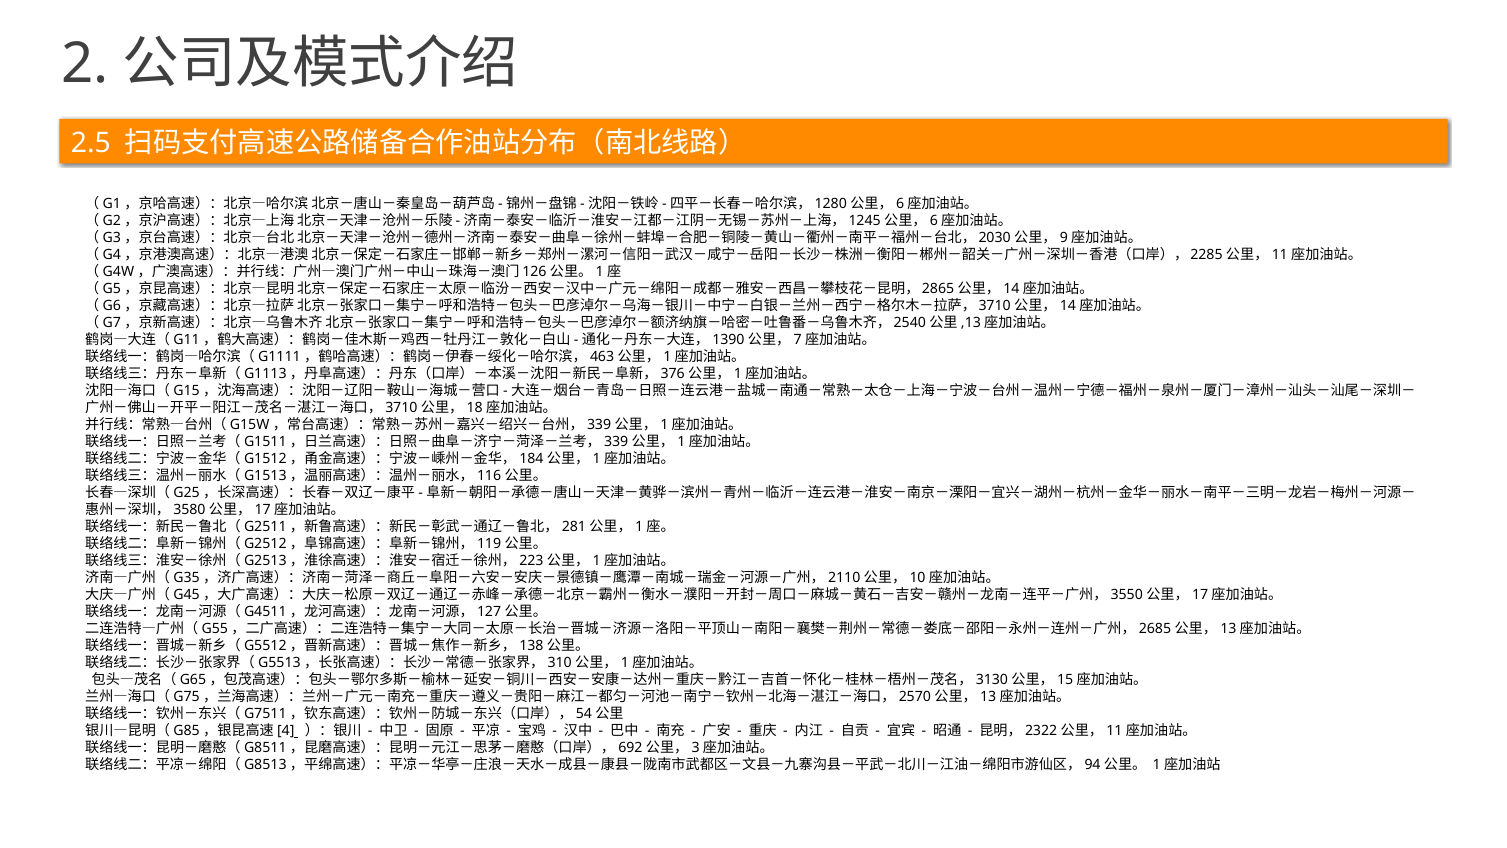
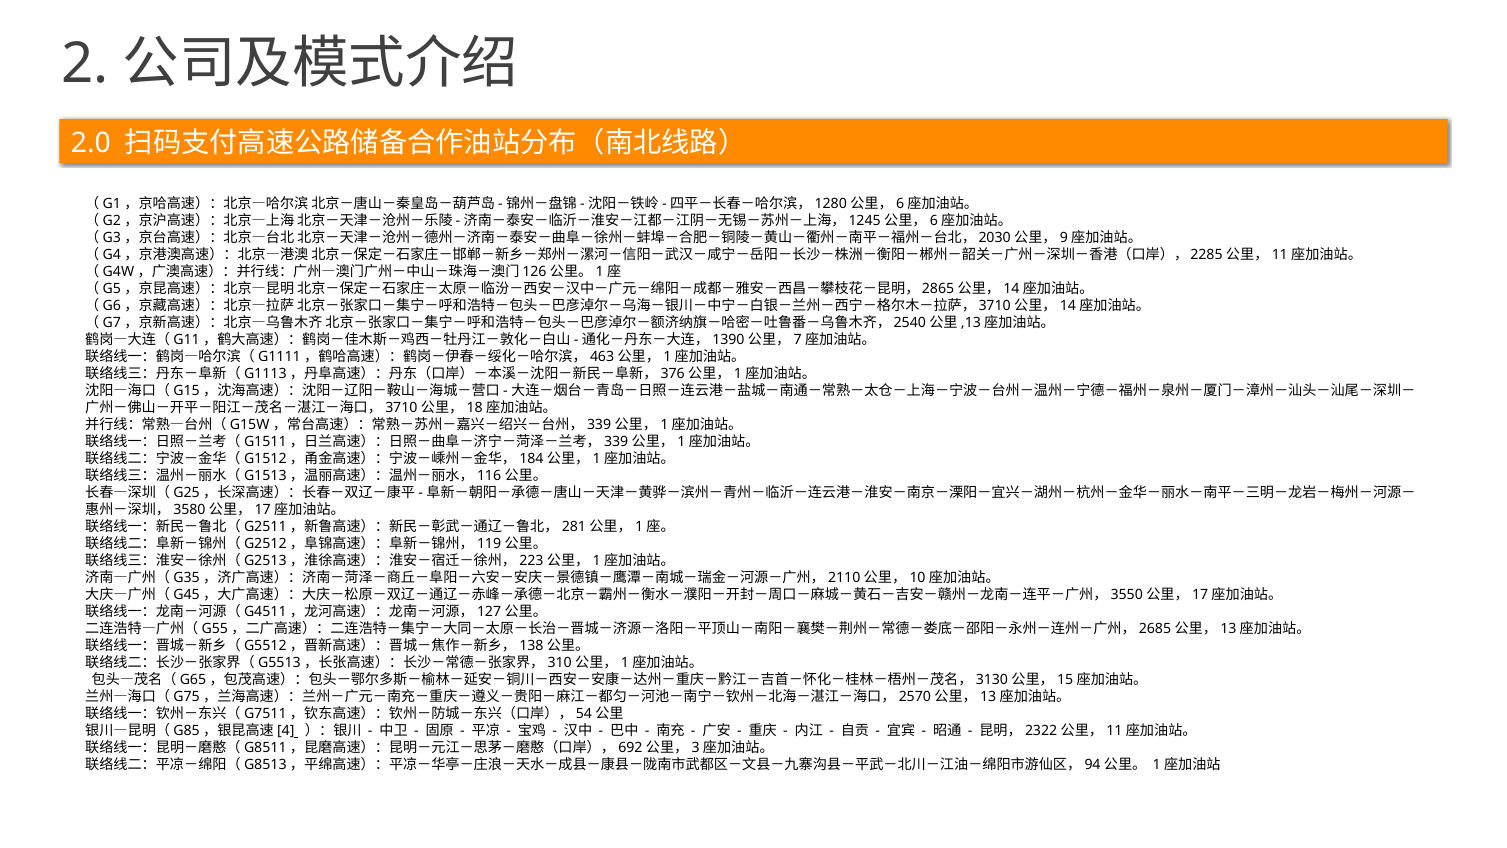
2.5: 2.5 -> 2.0 (91, 143)
